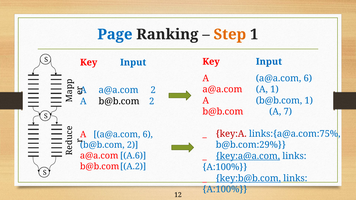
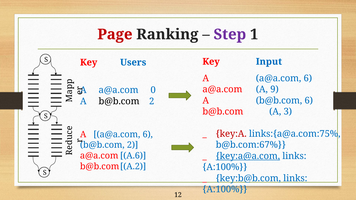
Page colour: blue -> red (115, 34)
Step colour: orange -> purple (230, 34)
Input: Input -> Users (133, 62)
A 1: 1 -> 9 (274, 89)
a@a.com 2: 2 -> 0 (153, 90)
b@b.com 1: 1 -> 6 (309, 101)
7: 7 -> 3 (288, 112)
b@b.com:29%: b@b.com:29% -> b@b.com:67% (251, 145)
key:b@b.com underline: present -> none (248, 178)
